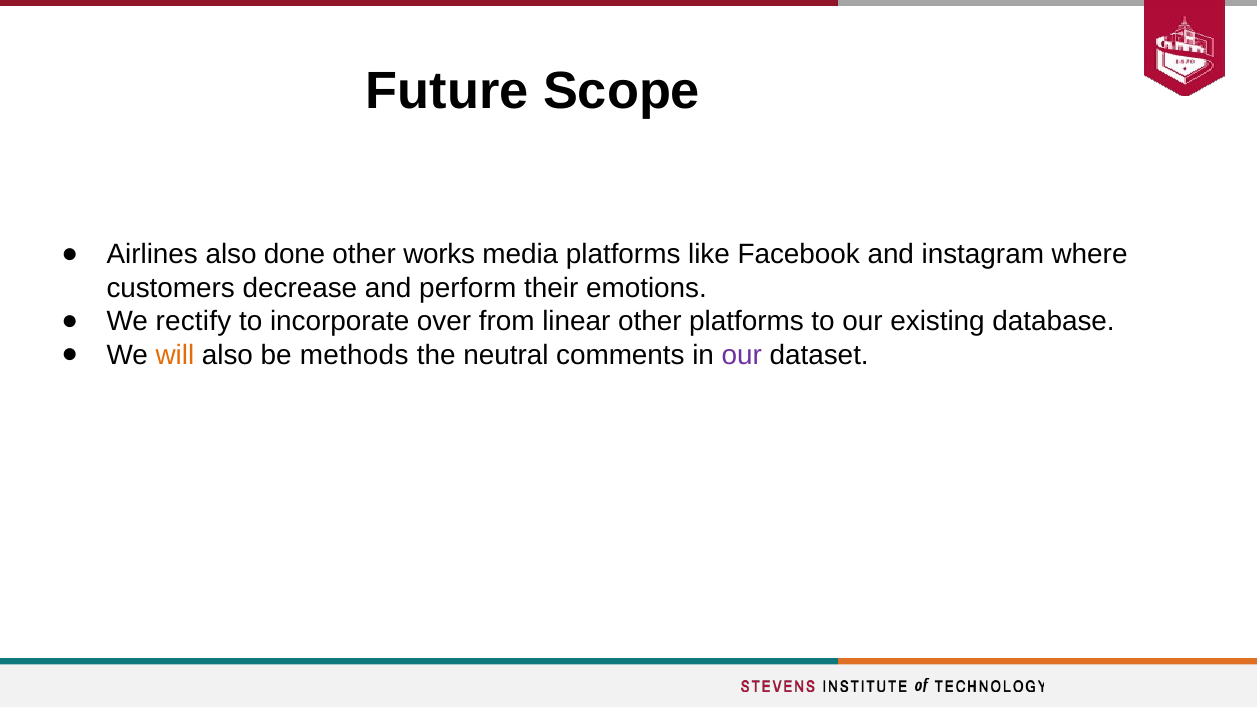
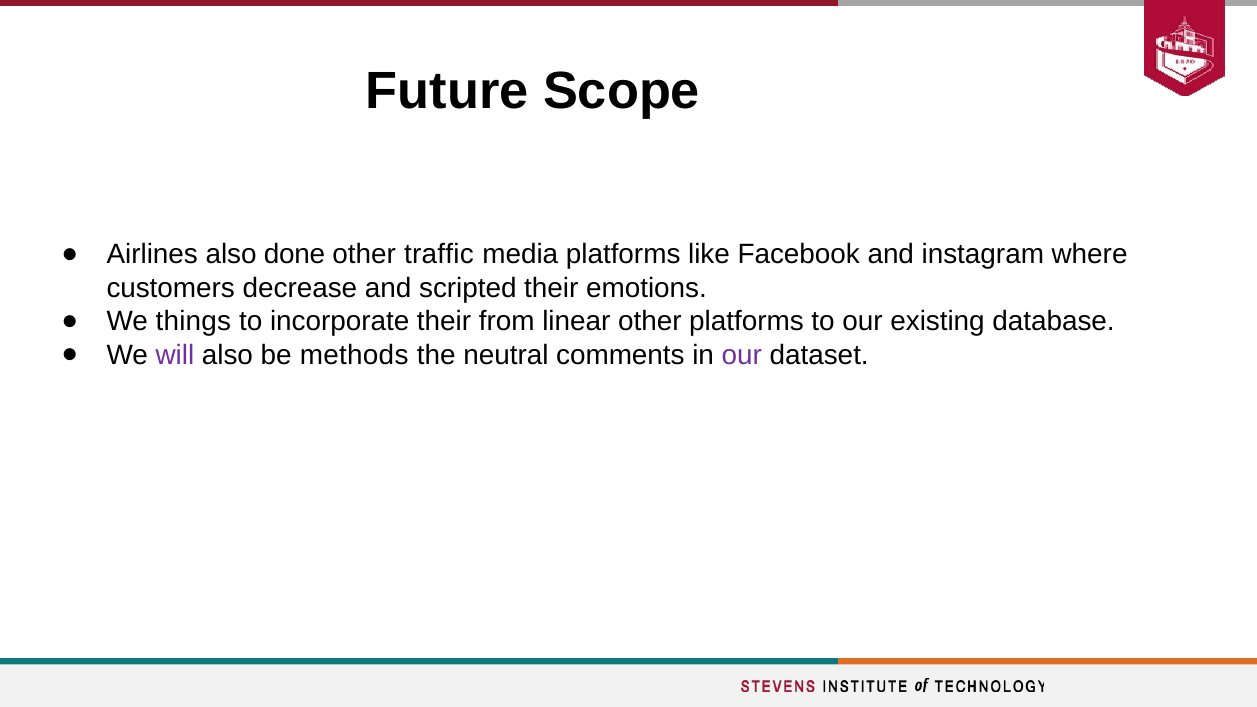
works: works -> traffic (439, 255)
perform: perform -> scripted (468, 288)
rectify: rectify -> things (193, 322)
incorporate over: over -> their (444, 322)
will colour: orange -> purple (175, 355)
